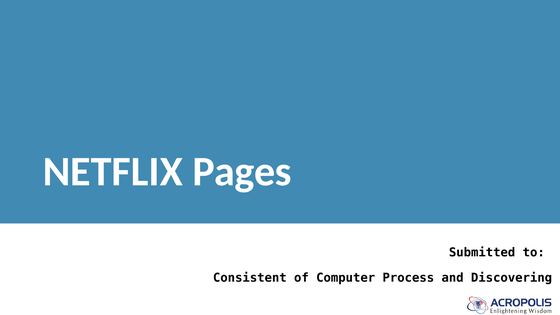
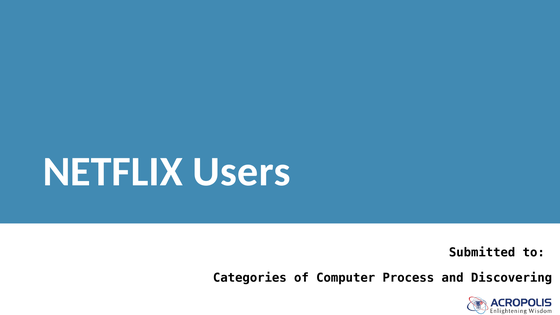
Pages: Pages -> Users (242, 172)
Consistent: Consistent -> Categories (250, 278)
